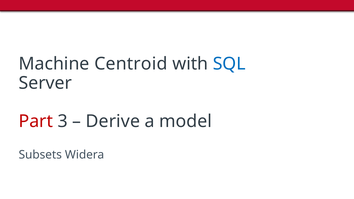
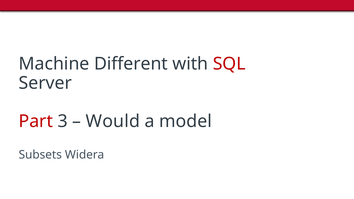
Centroid: Centroid -> Different (131, 64)
SQL colour: blue -> red (229, 64)
Derive: Derive -> Would (113, 121)
